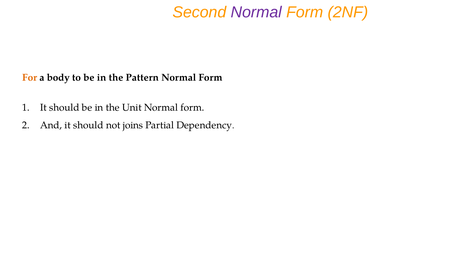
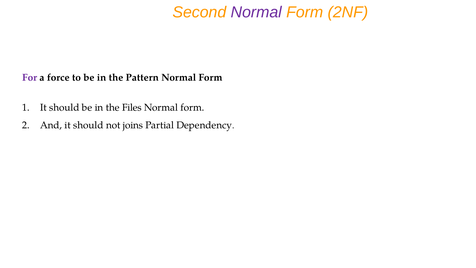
For colour: orange -> purple (30, 78)
body: body -> force (58, 78)
Unit: Unit -> Files (132, 107)
